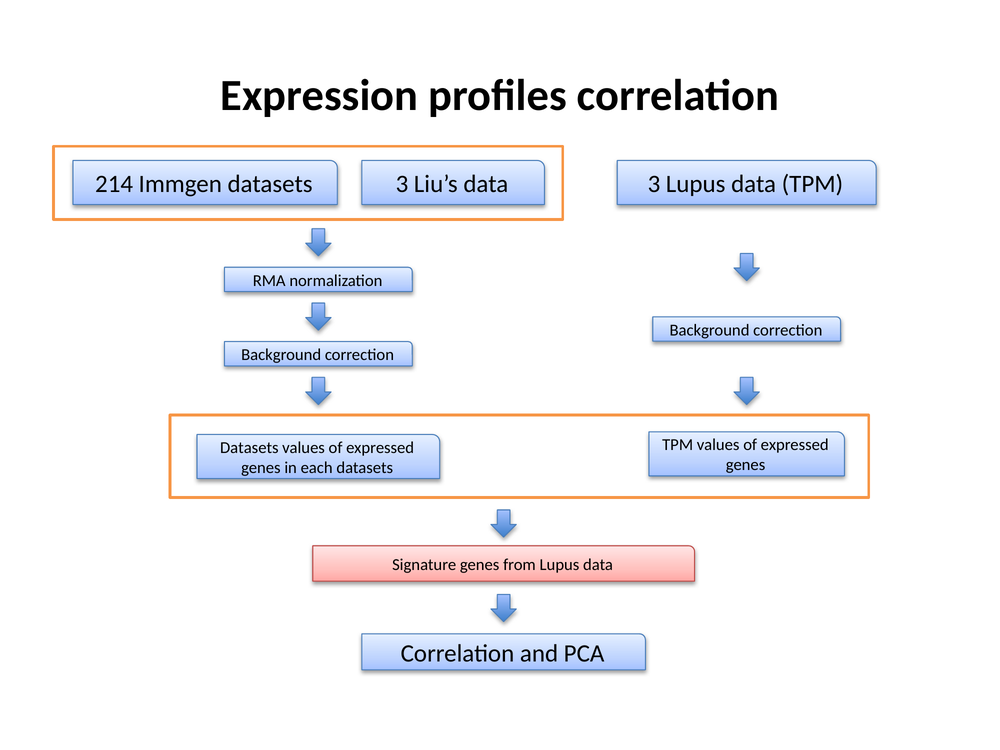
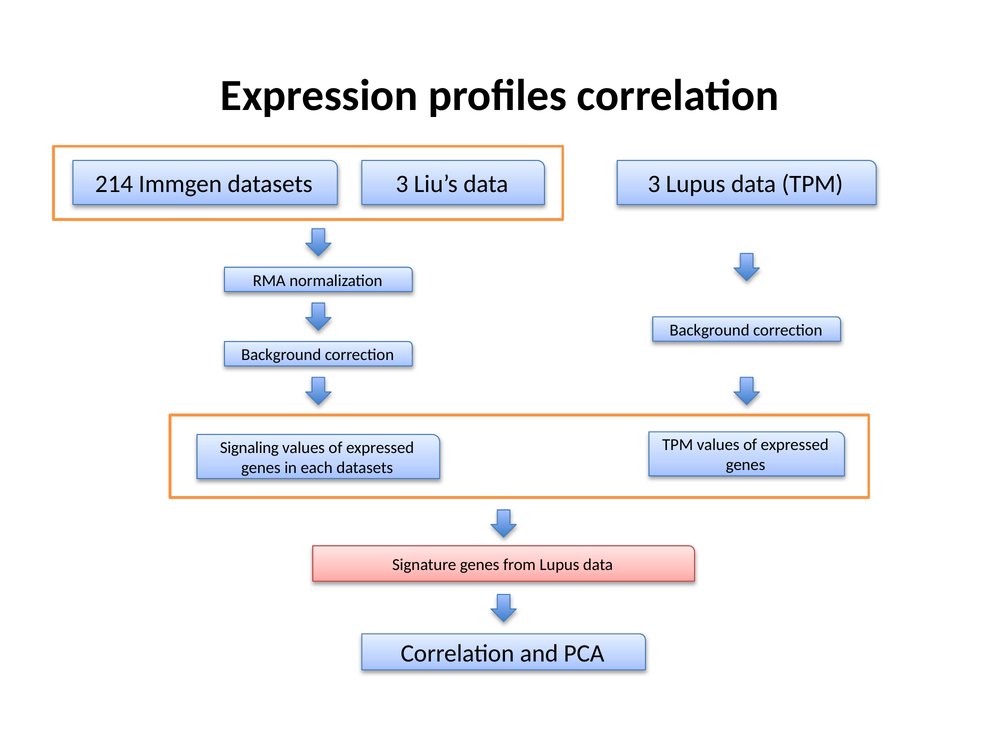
Datasets: Datasets -> Signaling (249, 448)
